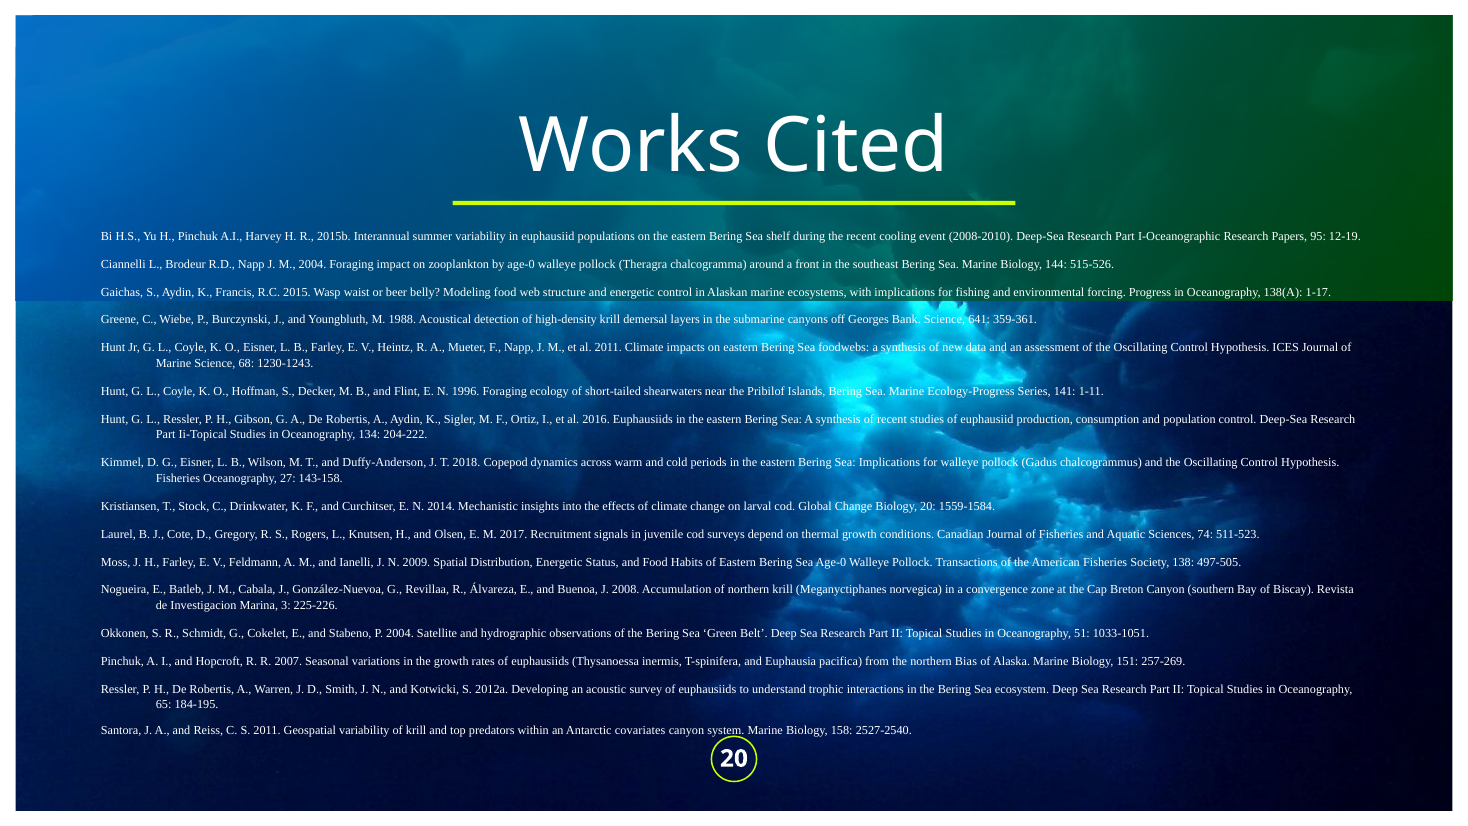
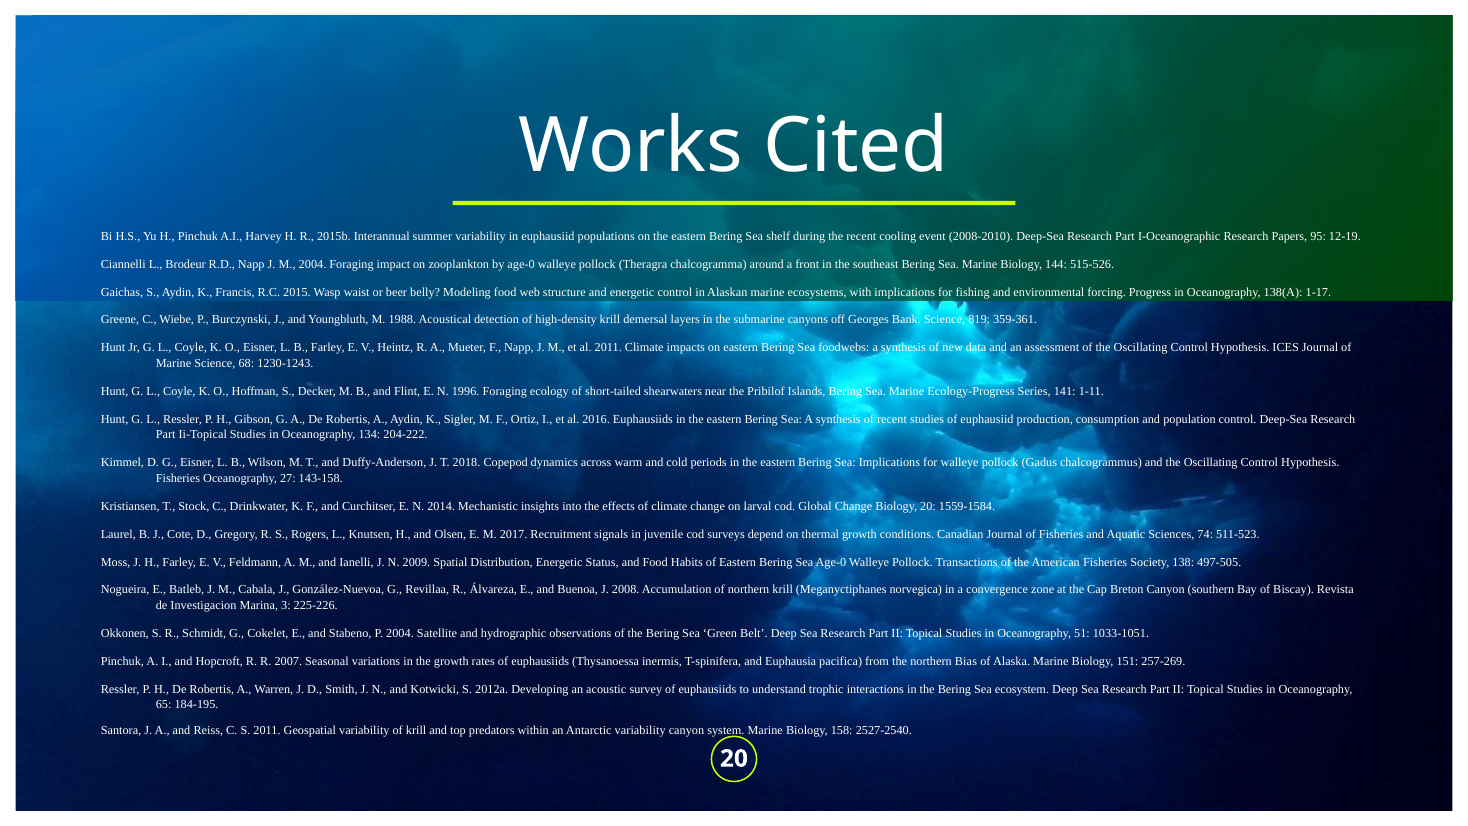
641: 641 -> 819 (979, 320)
Antarctic covariates: covariates -> variability (640, 730)
